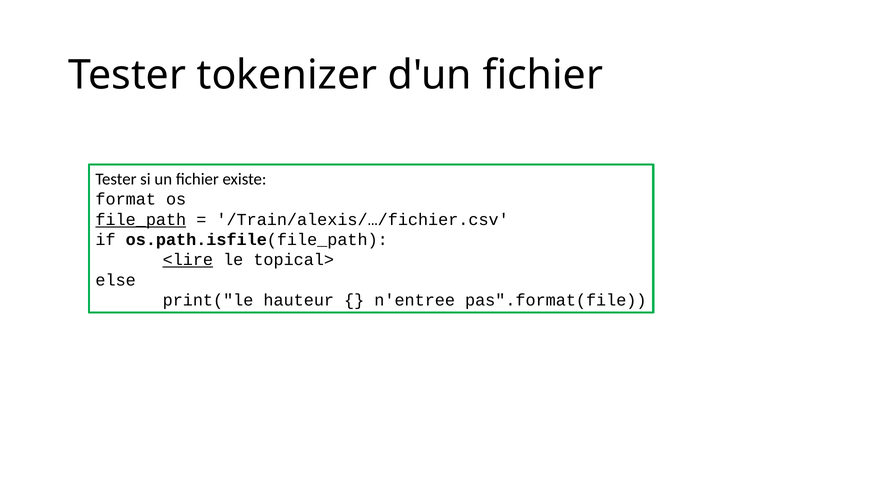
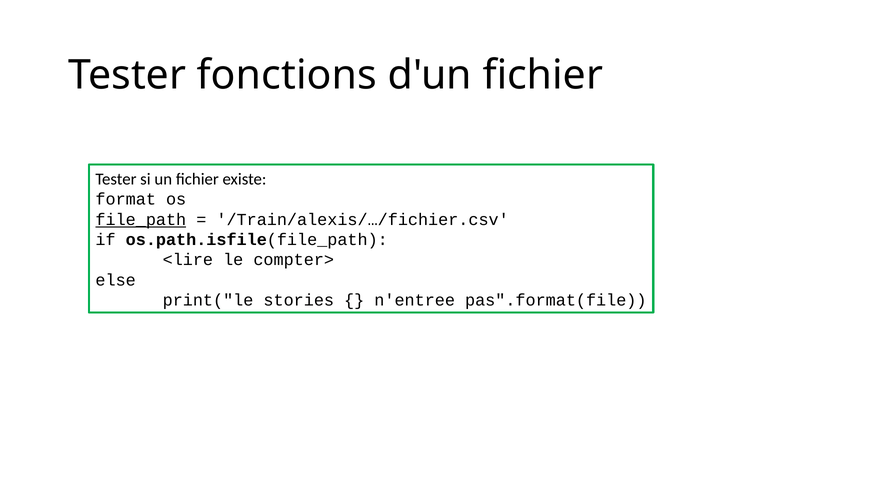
tokenizer: tokenizer -> fonctions (287, 75)
<lire underline: present -> none (188, 260)
topical>: topical> -> compter> (294, 260)
hauteur: hauteur -> stories (299, 300)
